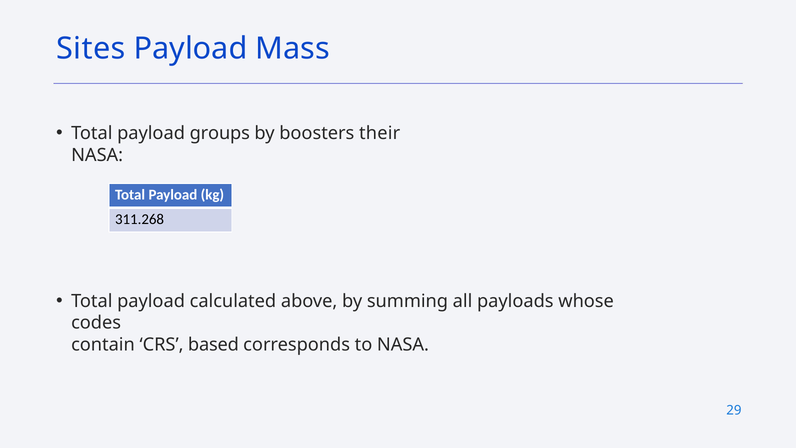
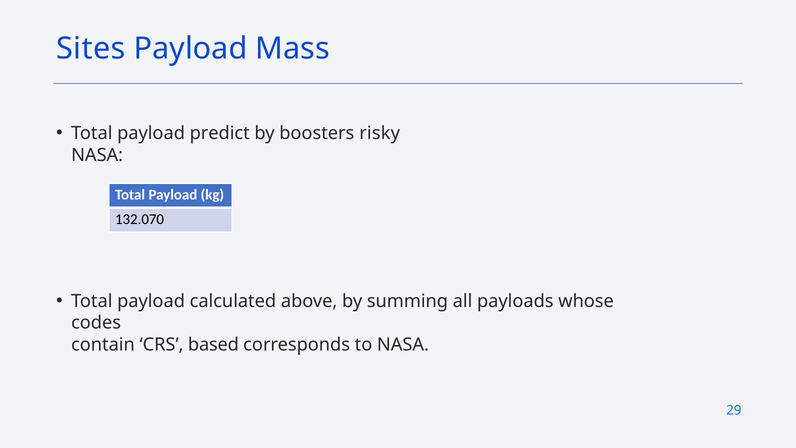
groups: groups -> predict (220, 133)
their: their -> risky (380, 133)
311.268: 311.268 -> 132.070 (140, 219)
